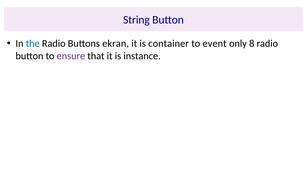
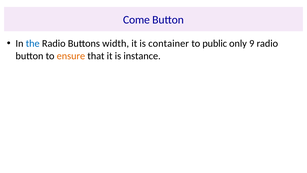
String: String -> Come (136, 20)
ekran: ekran -> width (116, 44)
event: event -> public (215, 44)
8: 8 -> 9 (252, 44)
ensure colour: purple -> orange (71, 56)
